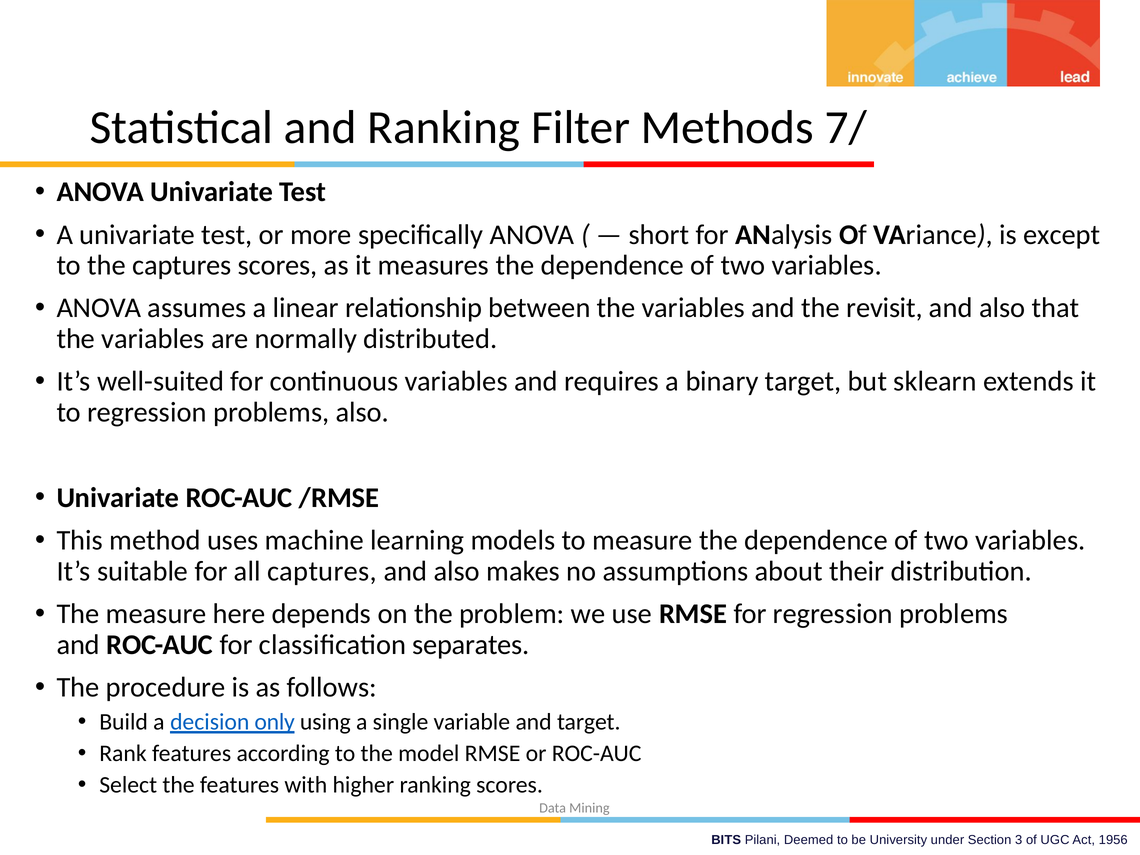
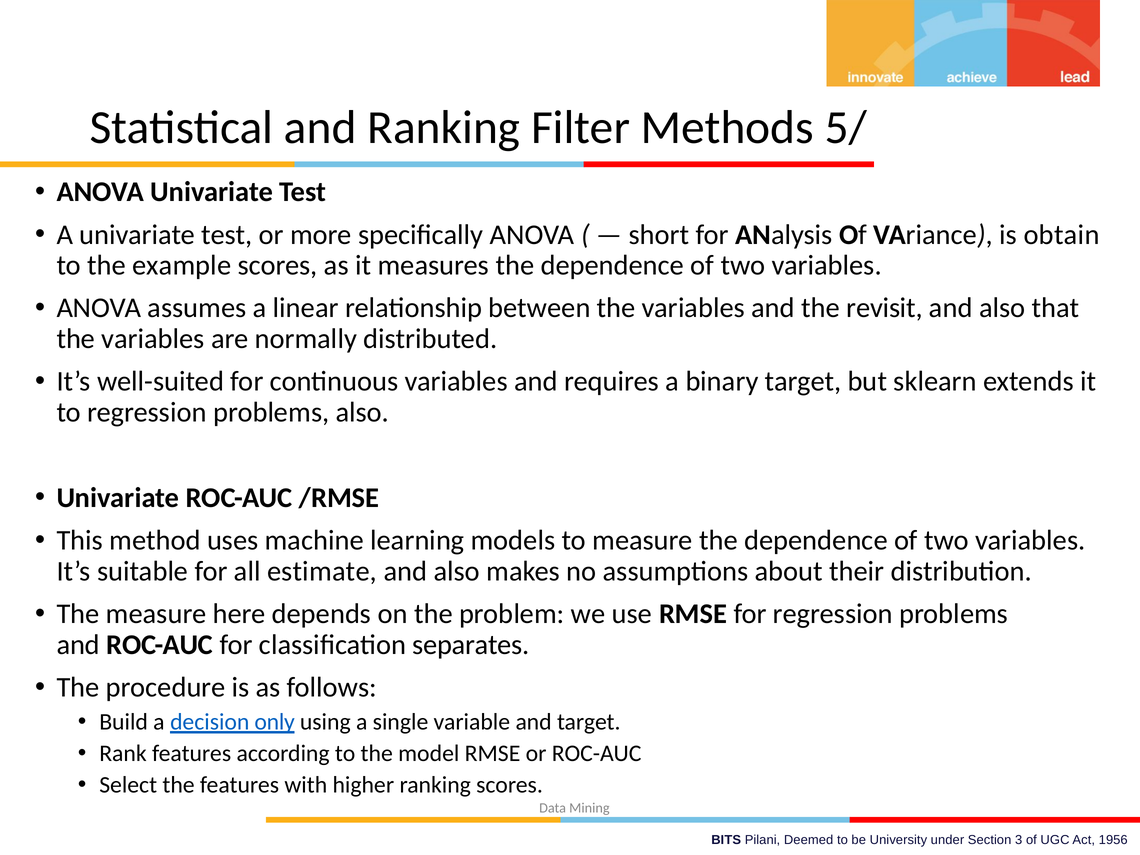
7/: 7/ -> 5/ (846, 128)
except: except -> obtain (1062, 235)
the captures: captures -> example (182, 265)
all captures: captures -> estimate (322, 571)
